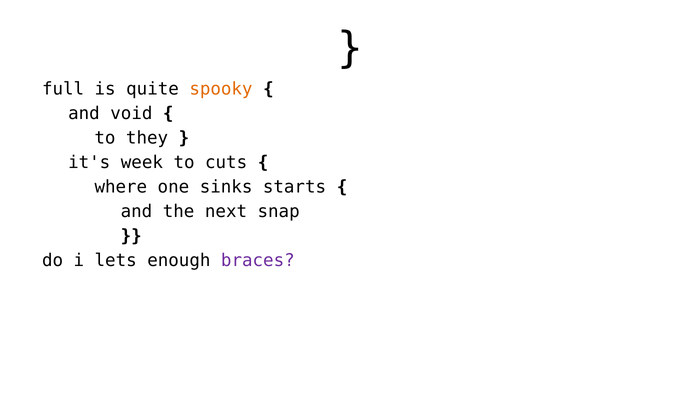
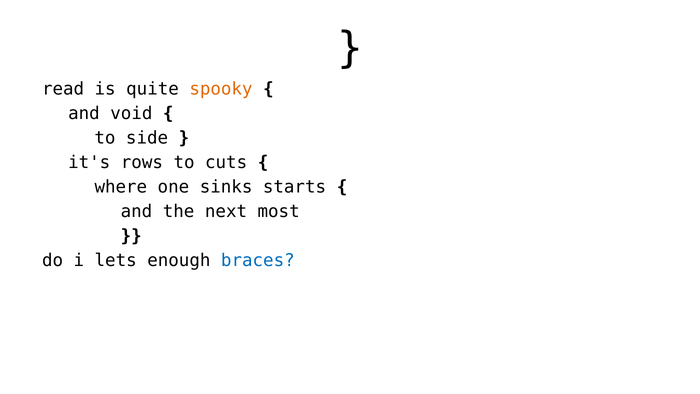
full: full -> read (63, 89)
they: they -> side (147, 138)
week: week -> rows (142, 162)
snap: snap -> most (279, 211)
braces colour: purple -> blue (258, 260)
